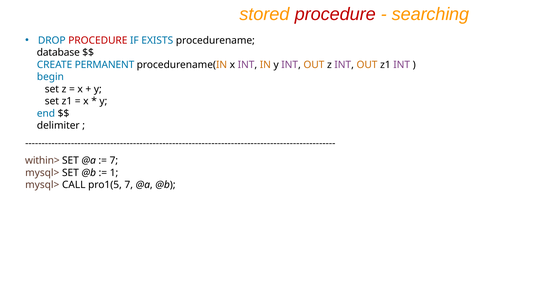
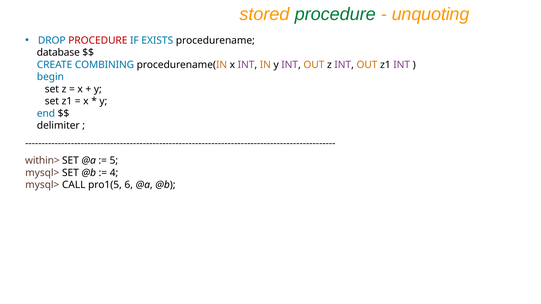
procedure colour: red -> green (335, 14)
searching: searching -> unquoting (431, 14)
PERMANENT: PERMANENT -> COMBINING (104, 65)
7: 7 -> 5 (114, 161)
1: 1 -> 4 (114, 173)
pro1(5 7: 7 -> 6 (129, 185)
